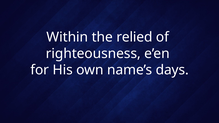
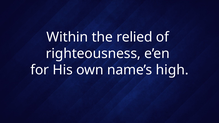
days: days -> high (172, 70)
